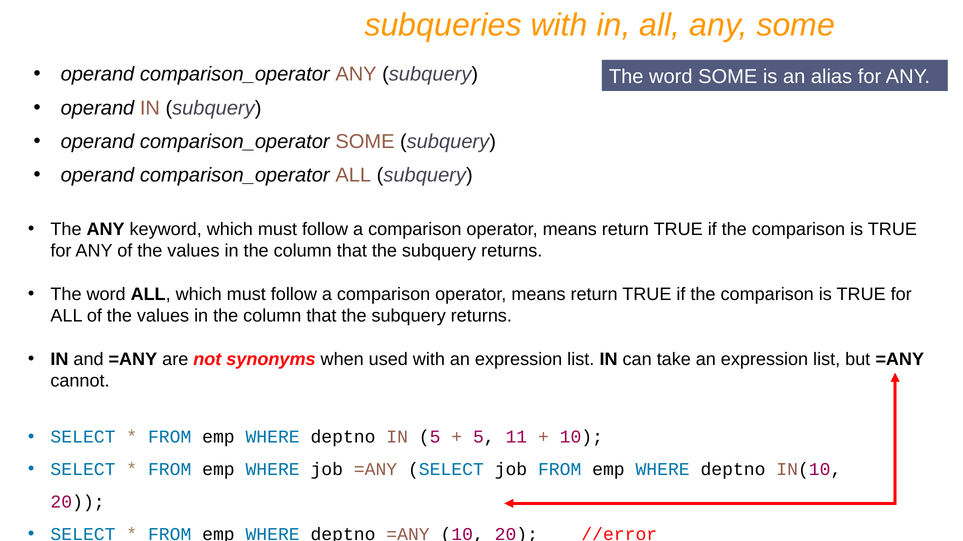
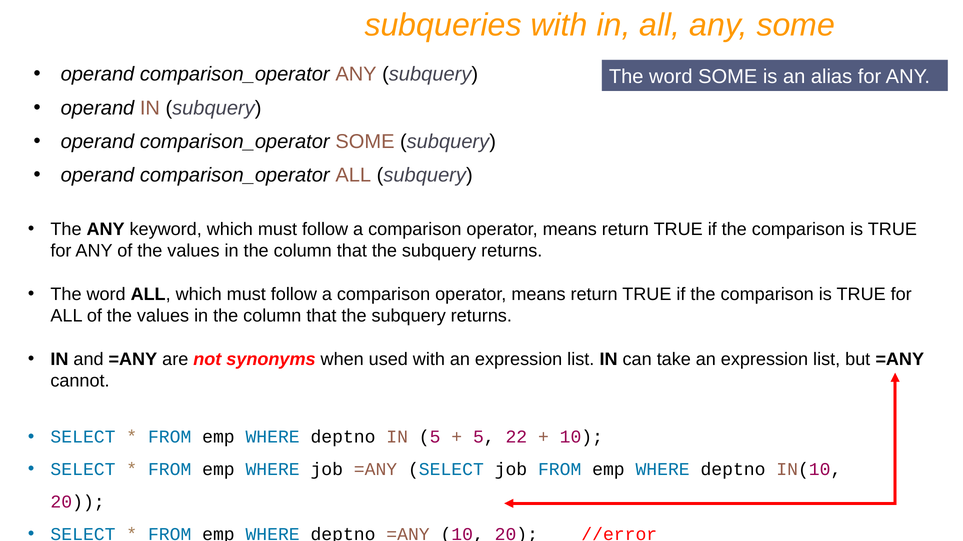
11: 11 -> 22 (516, 438)
